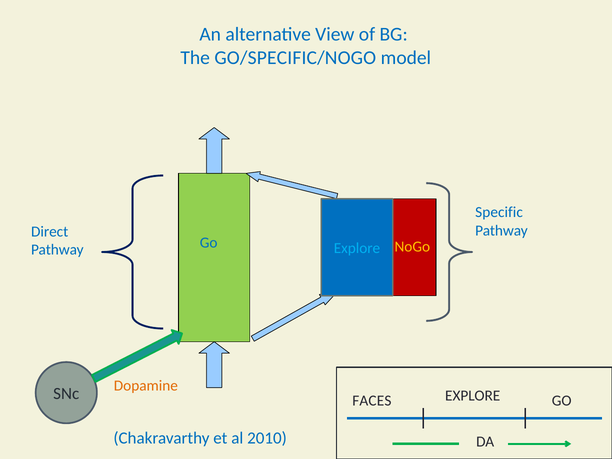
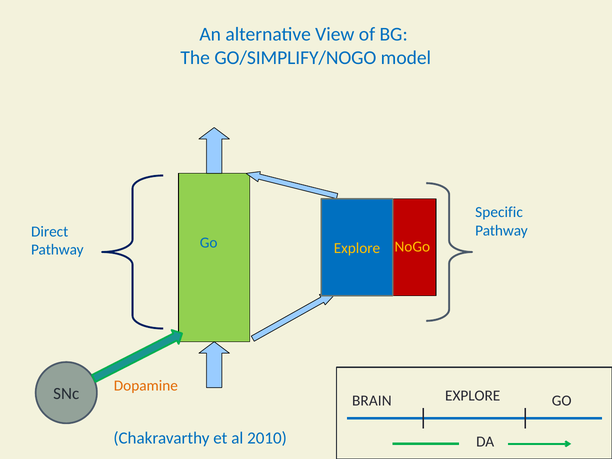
GO/SPECIFIC/NOGO: GO/SPECIFIC/NOGO -> GO/SIMPLIFY/NOGO (295, 58)
Explore colour: light blue -> yellow (357, 248)
FACES: FACES -> BRAIN (372, 401)
